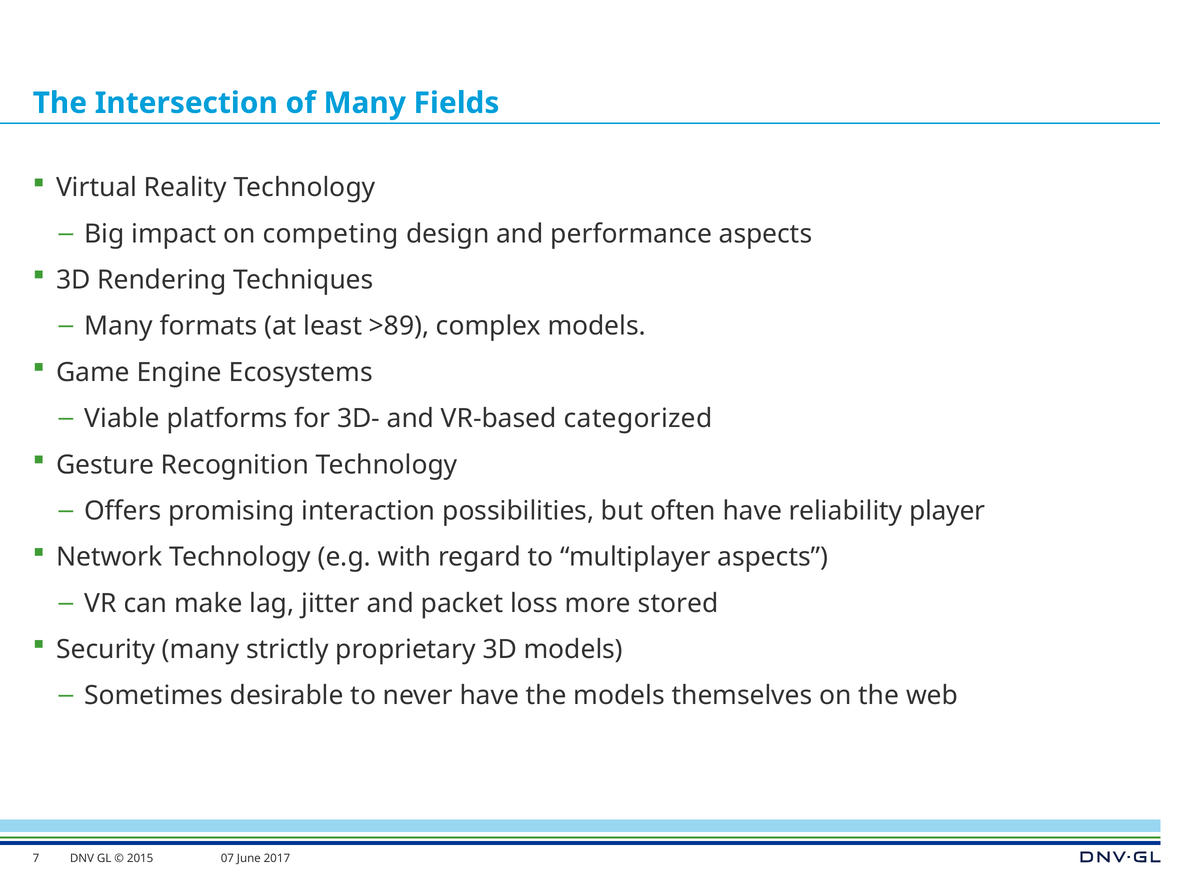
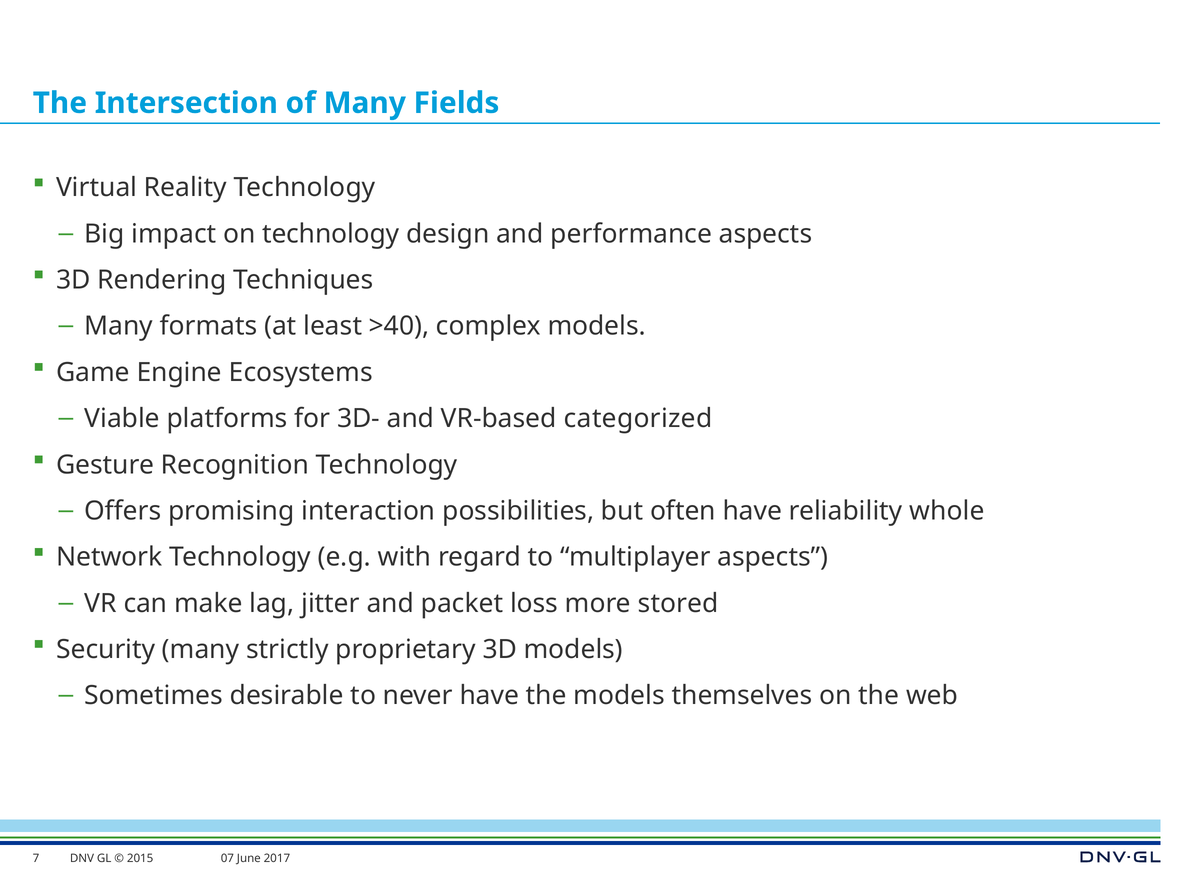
on competing: competing -> technology (331, 234)
>89: >89 -> >40 (399, 326)
player: player -> whole (947, 511)
